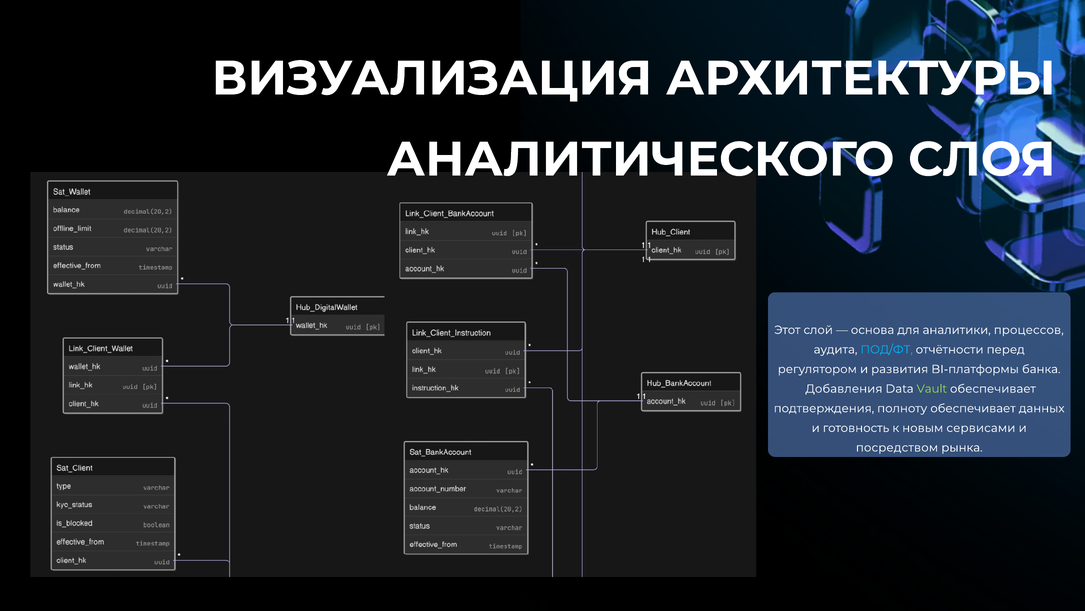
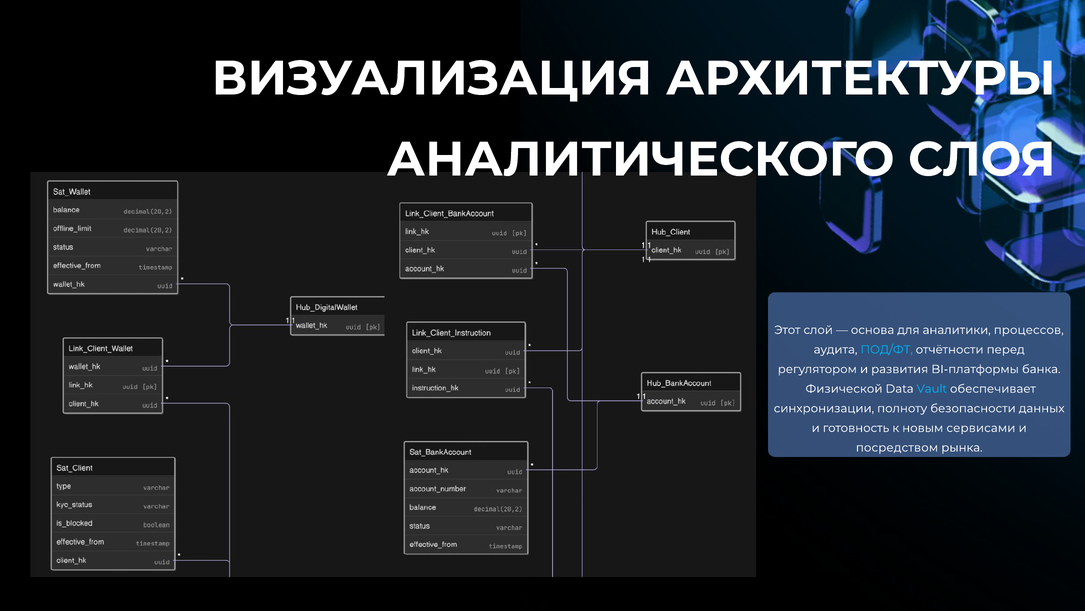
Добавления: Добавления -> Физической (844, 388)
Vault colour: light green -> light blue (932, 388)
подтверждения: подтверждения -> синхронизации (824, 408)
полноту обеспечивает: обеспечивает -> безопасности (973, 408)
